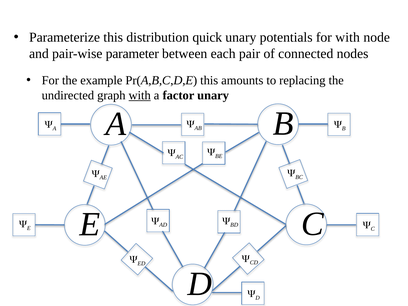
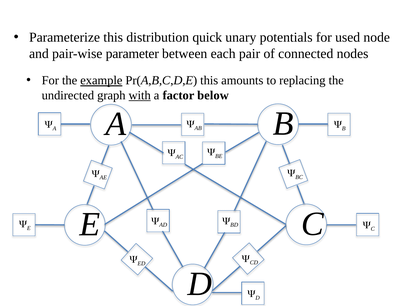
for with: with -> used (348, 37)
example underline: none -> present (101, 80)
factor unary: unary -> below (213, 95)
